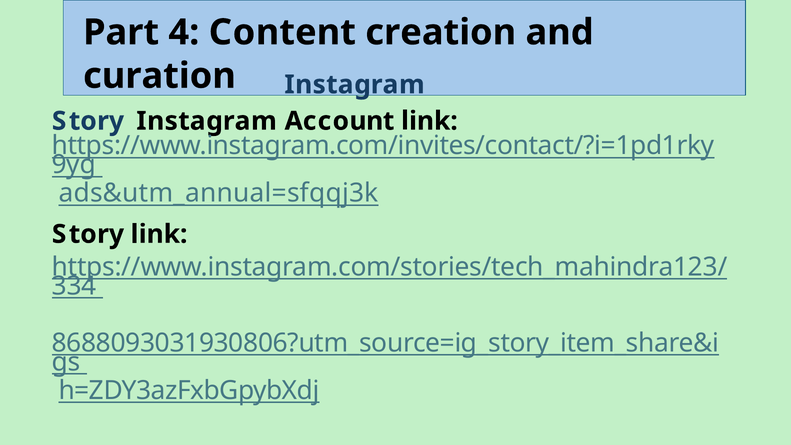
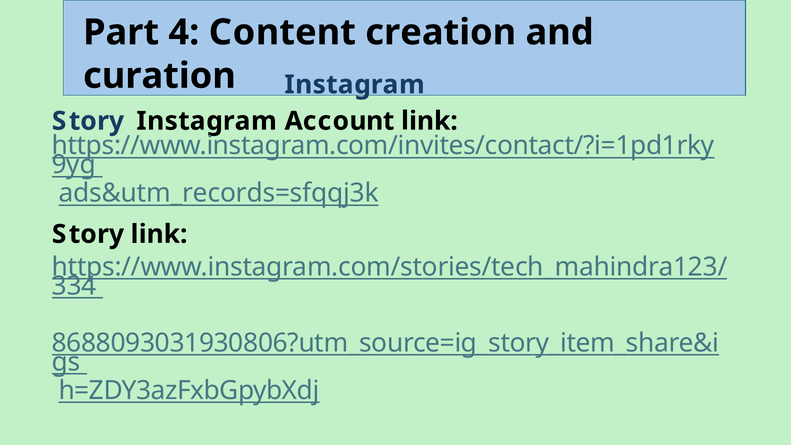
ads&utm_annual=sfqqj3k: ads&utm_annual=sfqqj3k -> ads&utm_records=sfqqj3k (219, 193)
